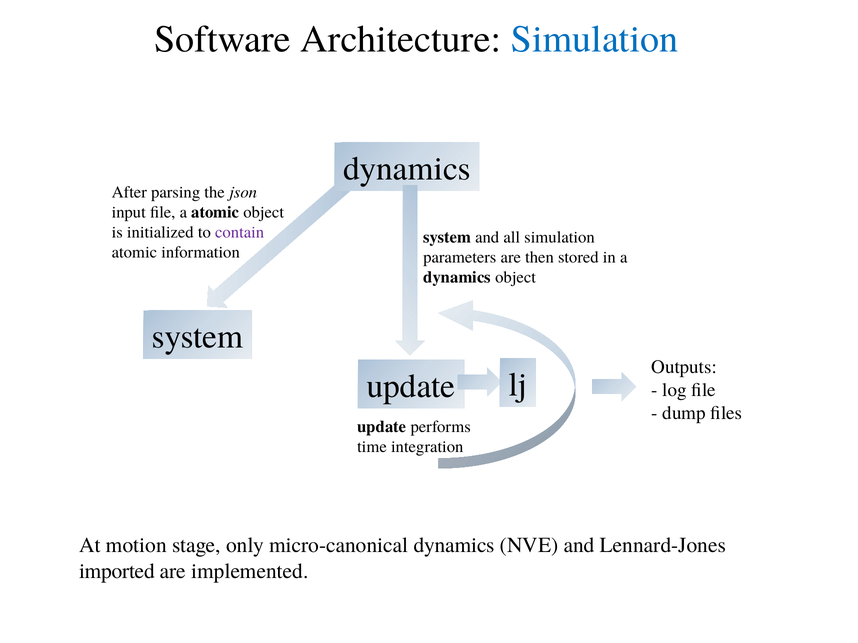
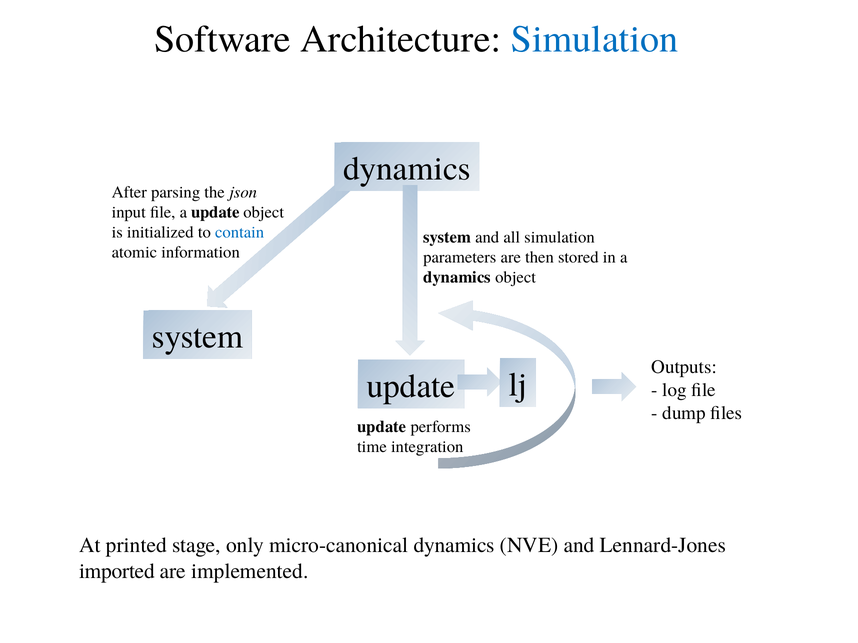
a atomic: atomic -> update (215, 212)
contain colour: purple -> blue (240, 232)
motion: motion -> printed (136, 546)
